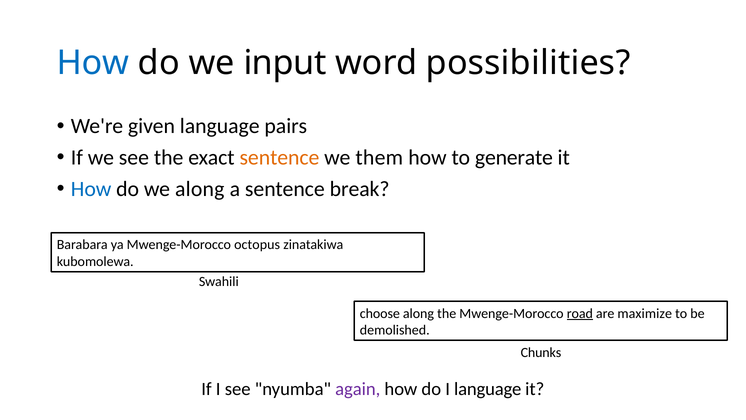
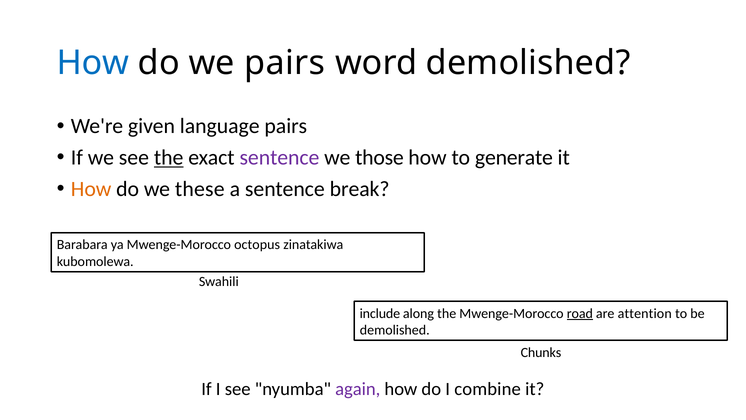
we input: input -> pairs (285, 63)
word possibilities: possibilities -> demolished (528, 63)
the underline: none -> present (169, 157)
sentence colour: orange -> purple (279, 157)
them: them -> those (379, 157)
How colour: blue -> orange (91, 189)
we along: along -> these (200, 189)
choose: choose -> include (380, 313)
maximize: maximize -> attention (645, 313)
I language: language -> combine (488, 389)
